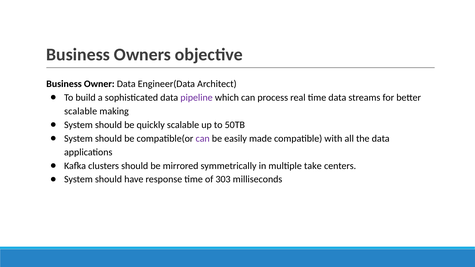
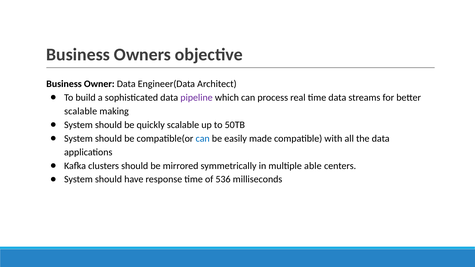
can colour: purple -> blue (203, 139)
take: take -> able (313, 166)
303: 303 -> 536 (223, 180)
